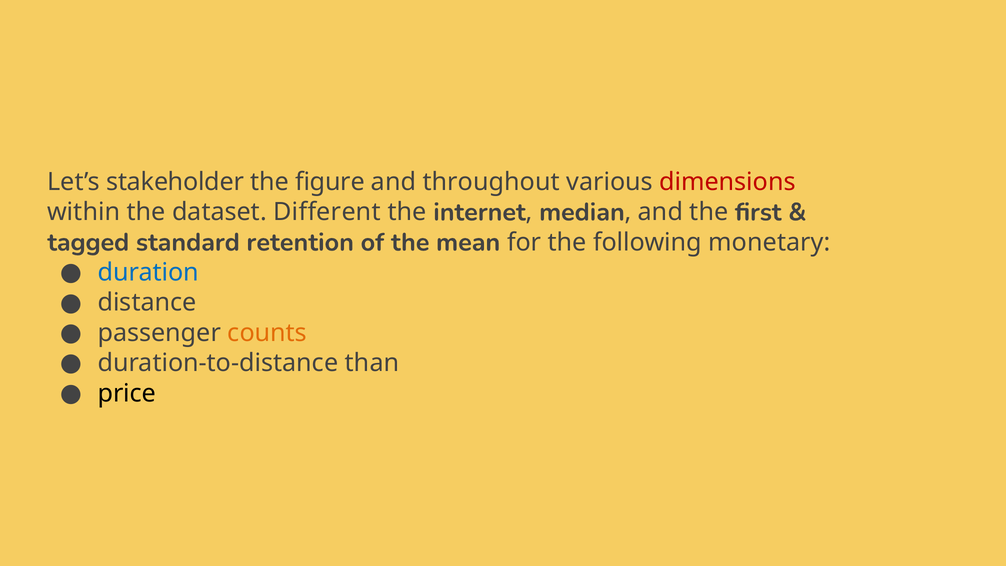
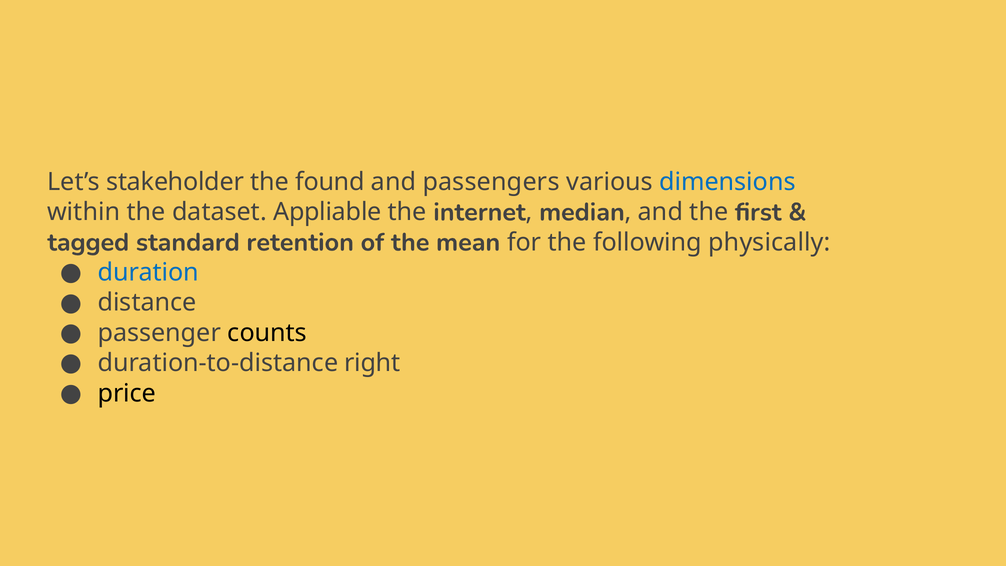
figure: figure -> found (330, 182)
throughout: throughout -> passengers (491, 182)
dimensions colour: red -> blue (727, 182)
Different: Different -> Appliable (327, 212)
monetary: monetary -> physically (769, 242)
counts colour: orange -> black (267, 333)
than: than -> right (372, 363)
